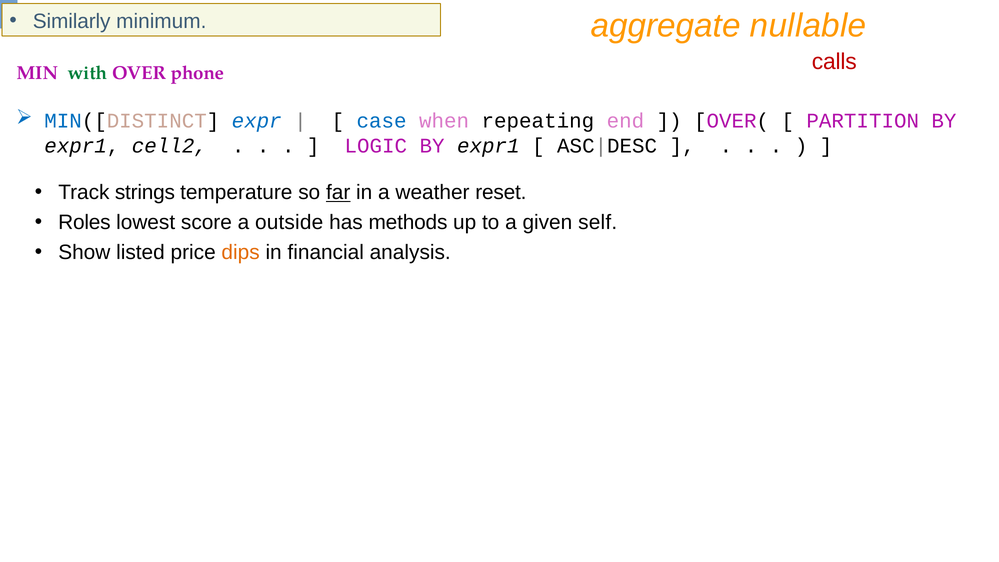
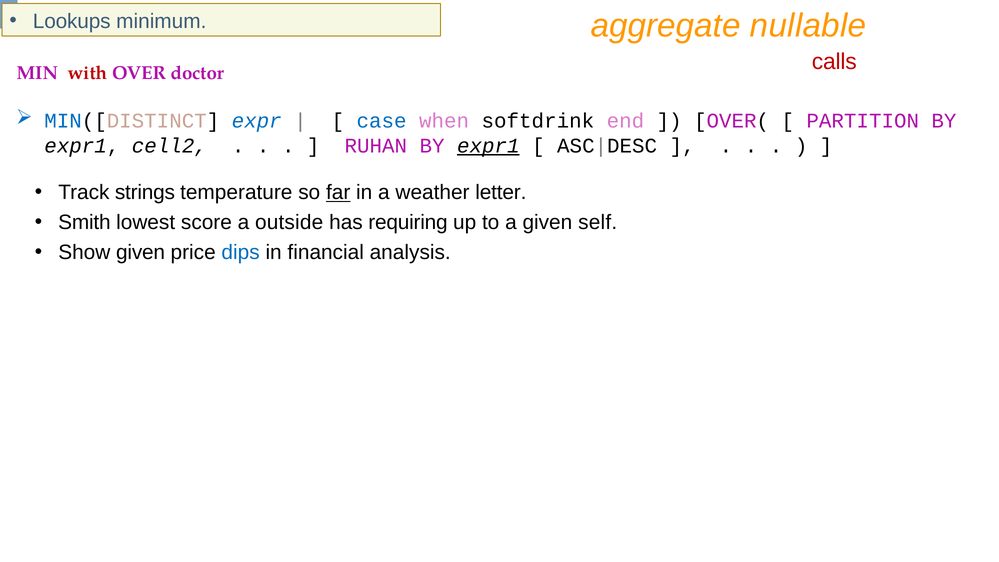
Similarly: Similarly -> Lookups (72, 21)
with colour: green -> red (87, 73)
phone: phone -> doctor (197, 73)
repeating: repeating -> softdrink (538, 121)
LOGIC: LOGIC -> RUHAN (376, 146)
expr1 underline: none -> present (488, 146)
reset: reset -> letter (501, 192)
Roles: Roles -> Smith (84, 222)
methods: methods -> requiring (408, 222)
Show listed: listed -> given (141, 252)
dips colour: orange -> blue (241, 252)
